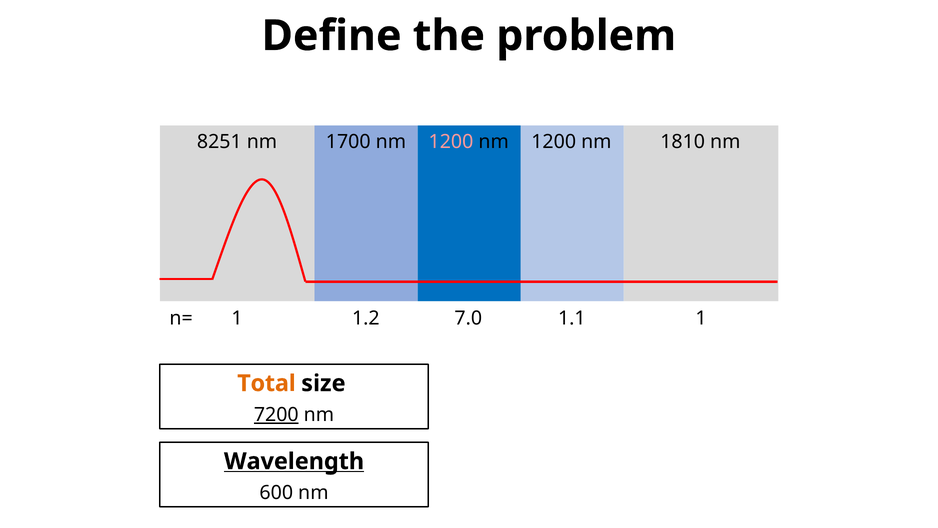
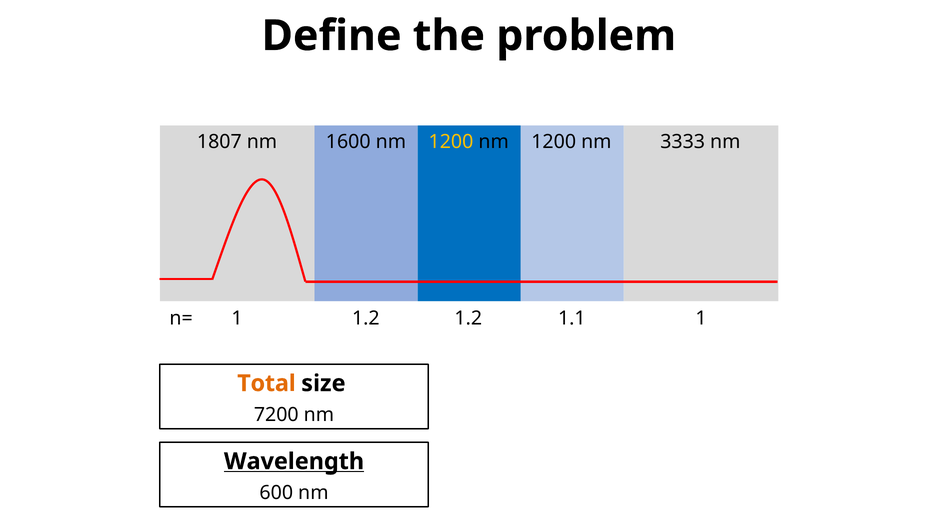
8251: 8251 -> 1807 (219, 142)
1700: 1700 -> 1600 (348, 142)
1200 colour: pink -> yellow (451, 142)
1810: 1810 -> 3333 (683, 142)
1.2 7.0: 7.0 -> 1.2 (468, 318)
7200 underline: present -> none (276, 415)
